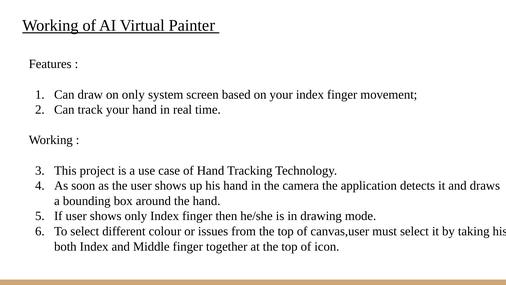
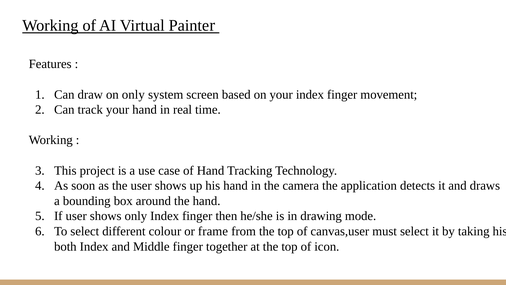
issues: issues -> frame (213, 231)
